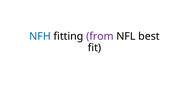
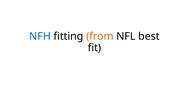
from colour: purple -> orange (100, 36)
